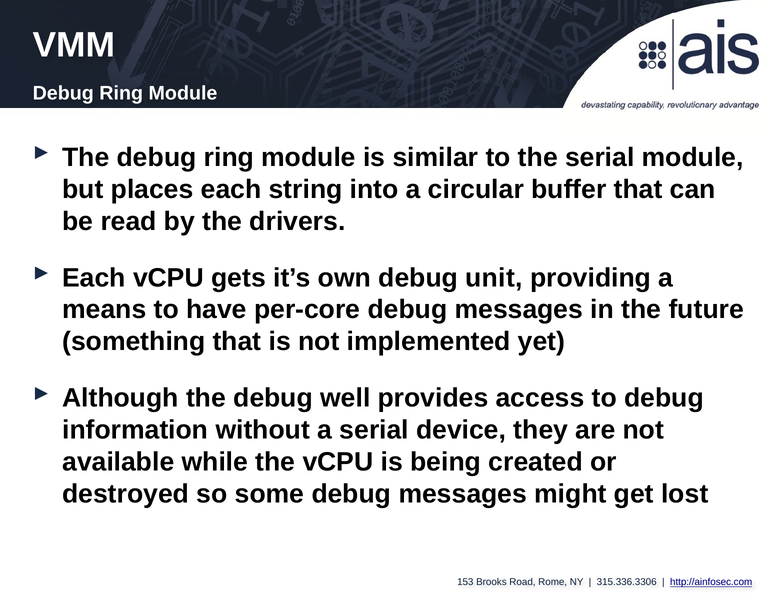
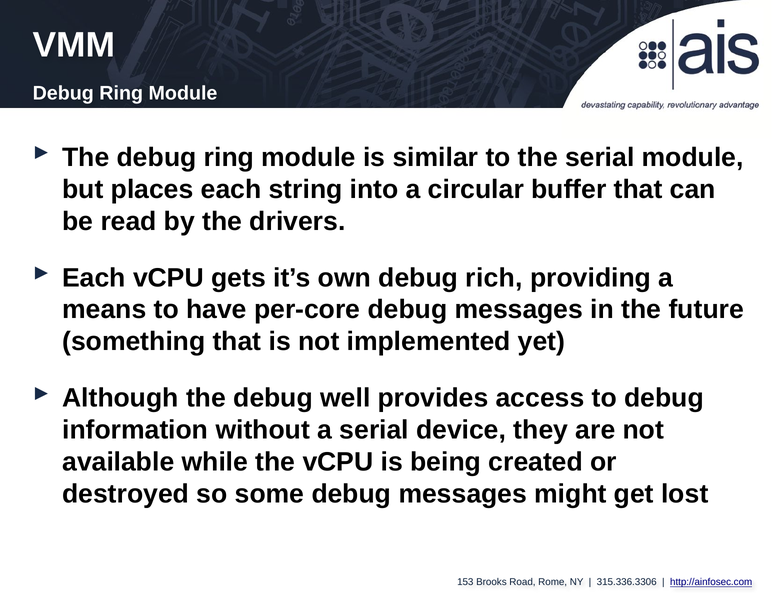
unit: unit -> rich (494, 278)
